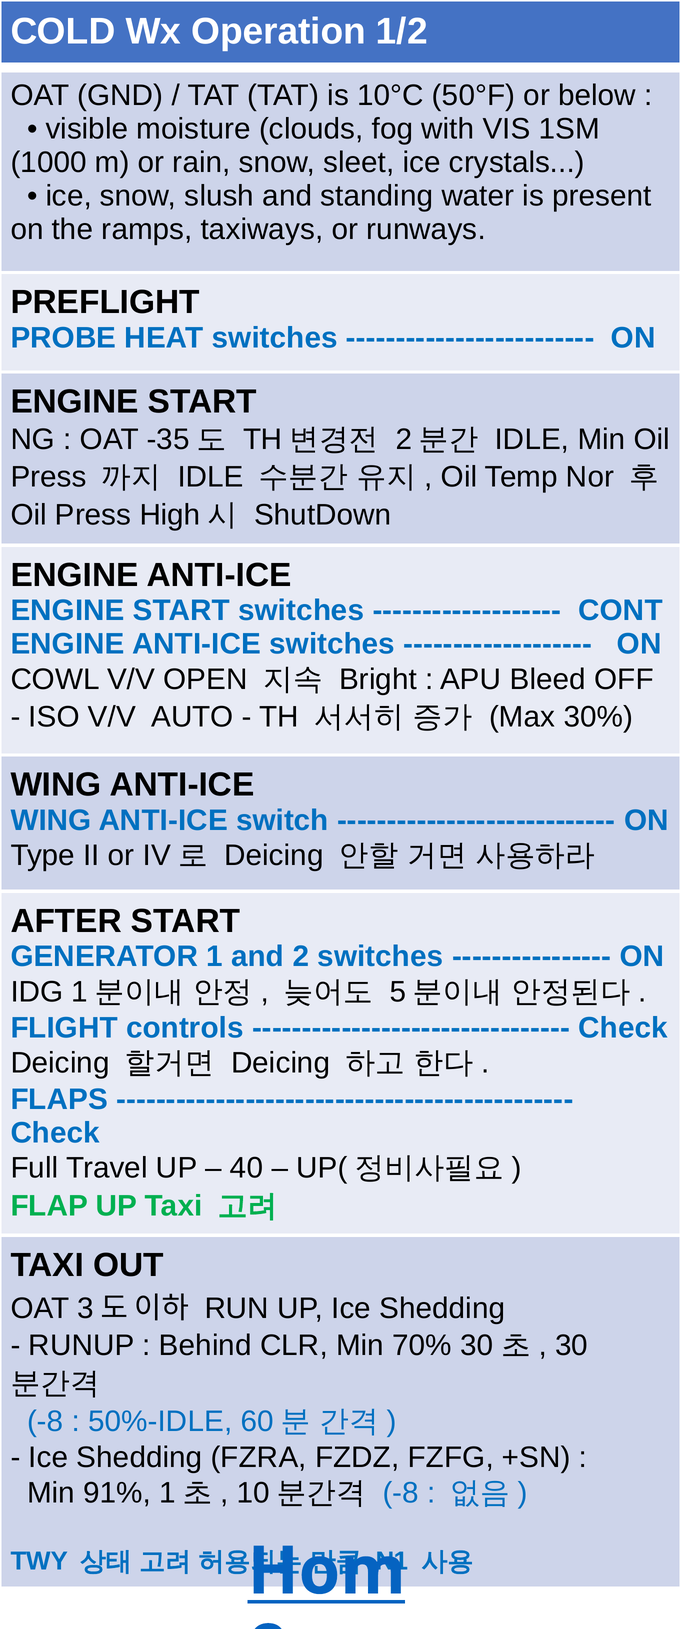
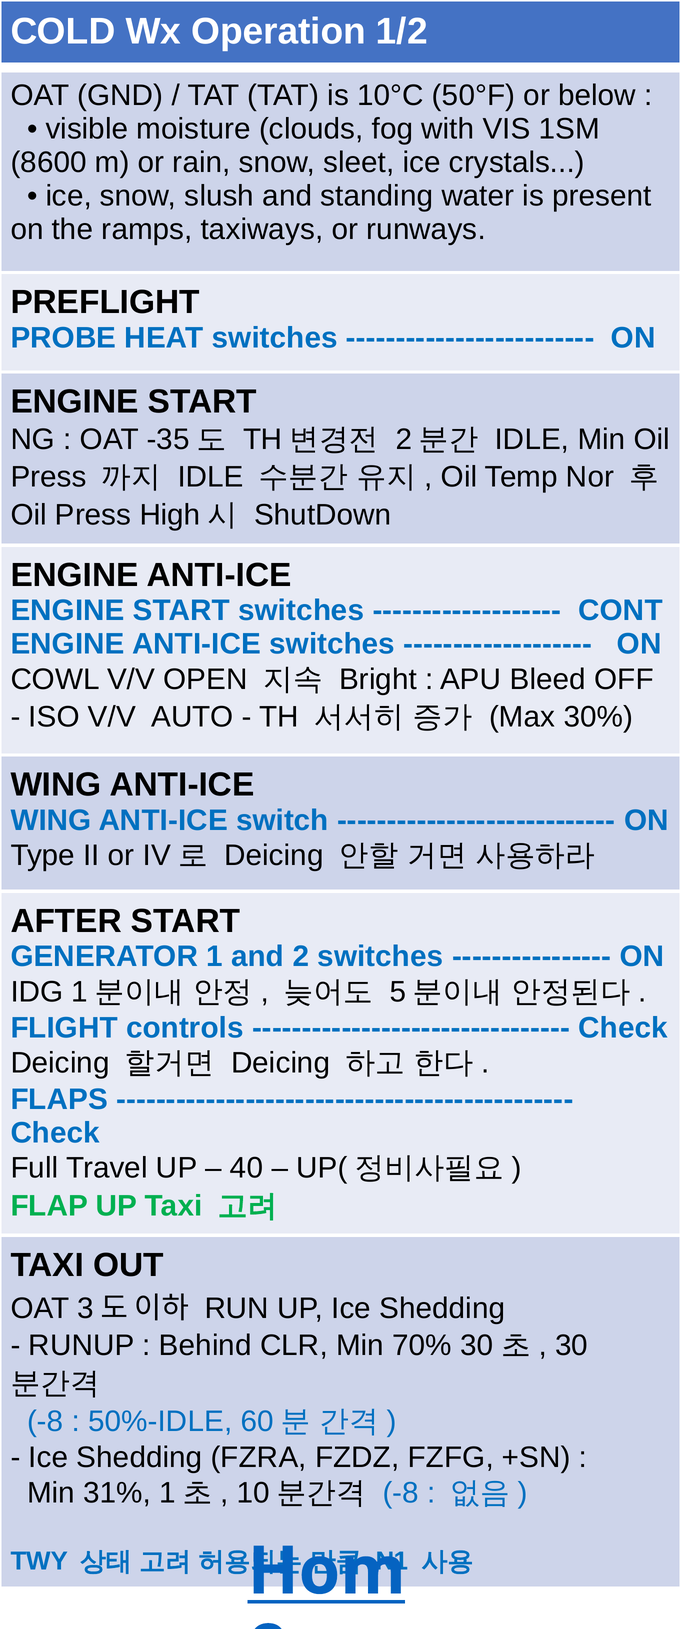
1000: 1000 -> 8600 (49, 162)
91%: 91% -> 31% (117, 1493)
